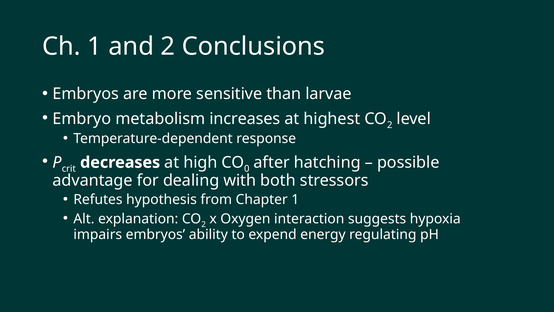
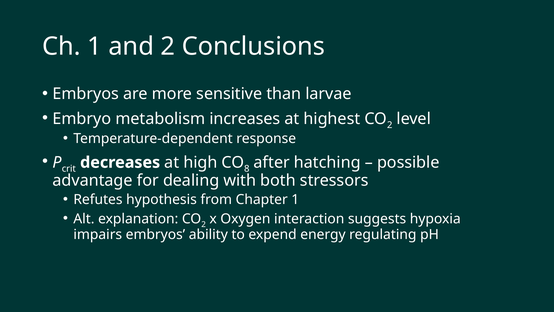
0: 0 -> 8 (247, 169)
